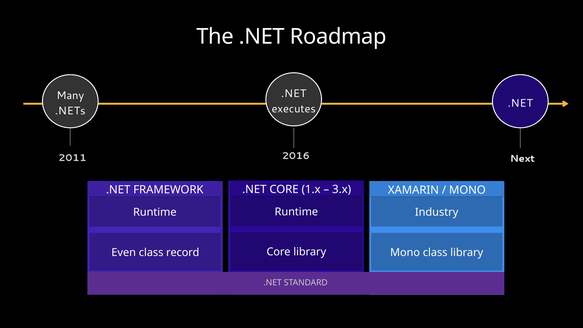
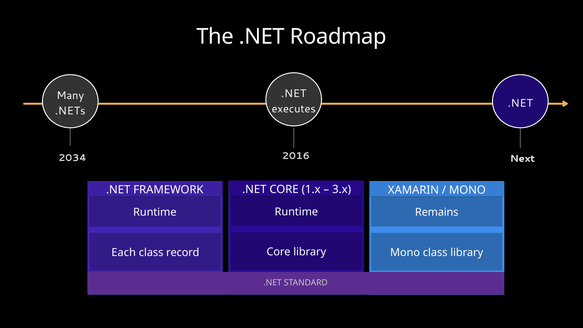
2011: 2011 -> 2034 (72, 158)
Industry: Industry -> Remains (437, 212)
Even: Even -> Each (124, 252)
